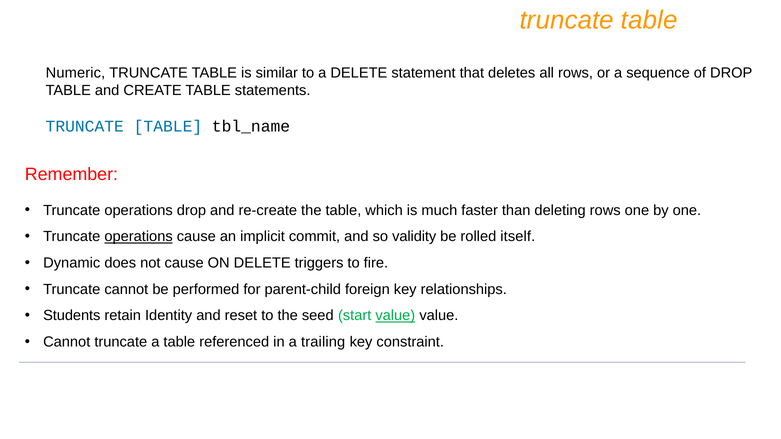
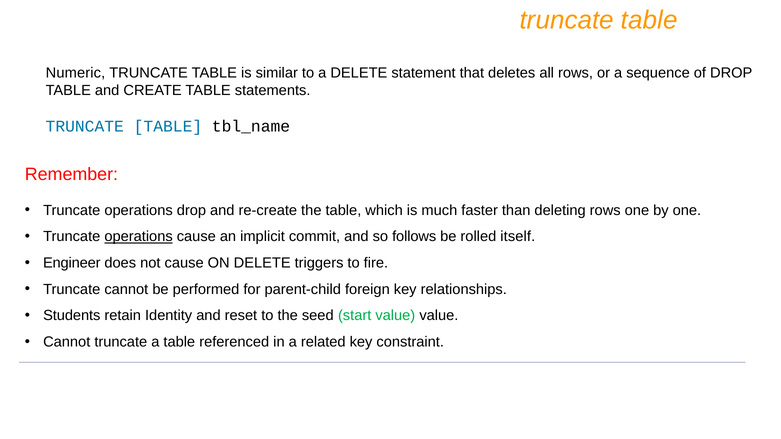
validity: validity -> follows (414, 237)
Dynamic: Dynamic -> Engineer (72, 263)
value underline: present -> none (395, 316)
trailing: trailing -> related (323, 342)
